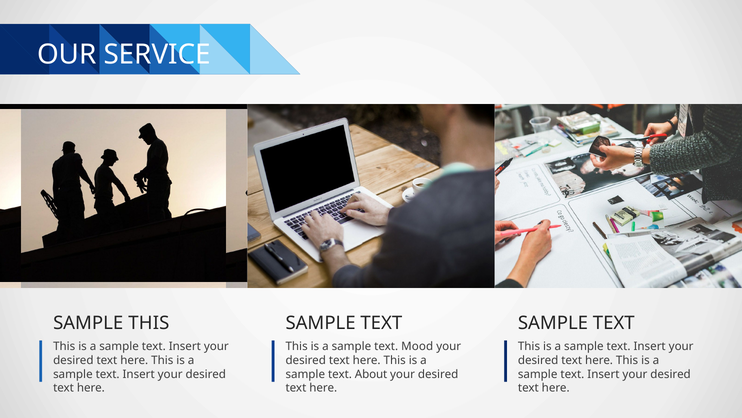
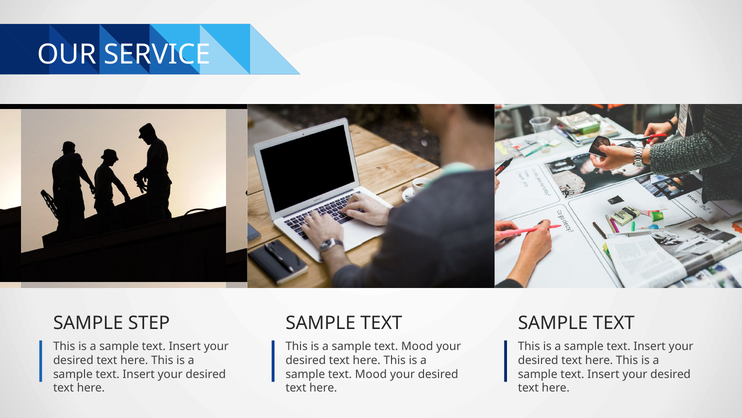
SAMPLE THIS: THIS -> STEP (149, 323)
About: About -> Mood (371, 374)
